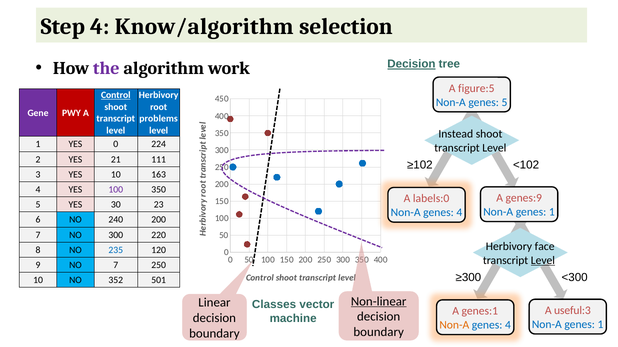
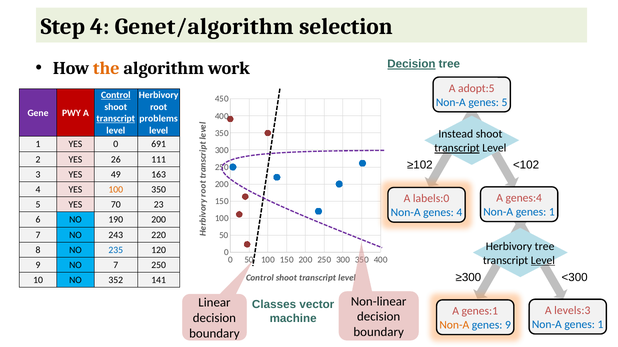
Know/algorithm: Know/algorithm -> Genet/algorithm (204, 27)
the colour: purple -> orange (106, 68)
figure:5: figure:5 -> adopt:5 (476, 88)
transcript underline: none -> present (116, 119)
224: 224 -> 691 (159, 144)
transcript underline: none -> present (457, 148)
21: 21 -> 26 (116, 160)
YES 10: 10 -> 49 (116, 175)
100 colour: purple -> orange (116, 190)
genes:9: genes:9 -> genes:4 (524, 198)
30: 30 -> 70 (116, 205)
240: 240 -> 190 (116, 220)
NO 300: 300 -> 243 (116, 235)
Herbivory face: face -> tree (545, 247)
501: 501 -> 141 (159, 281)
Non-linear underline: present -> none (379, 302)
useful:3: useful:3 -> levels:3 (572, 311)
4: 4 -> 9 (508, 326)
